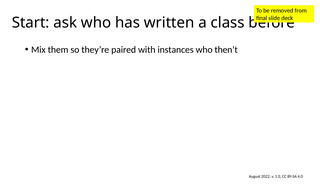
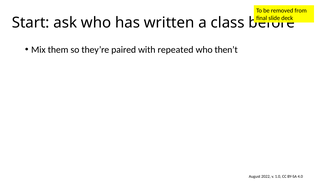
instances: instances -> repeated (176, 50)
